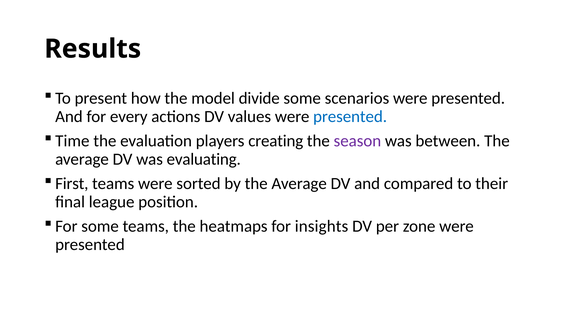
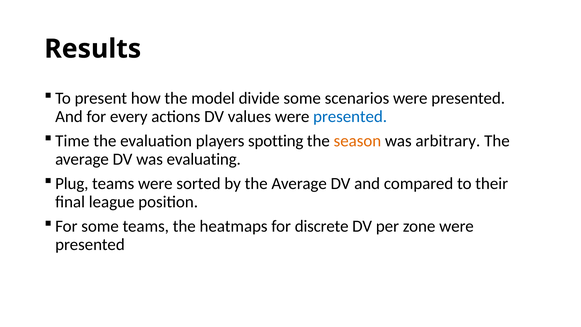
creating: creating -> spotting (276, 141)
season colour: purple -> orange (357, 141)
between: between -> arbitrary (448, 141)
First: First -> Plug (72, 184)
insights: insights -> discrete (322, 226)
